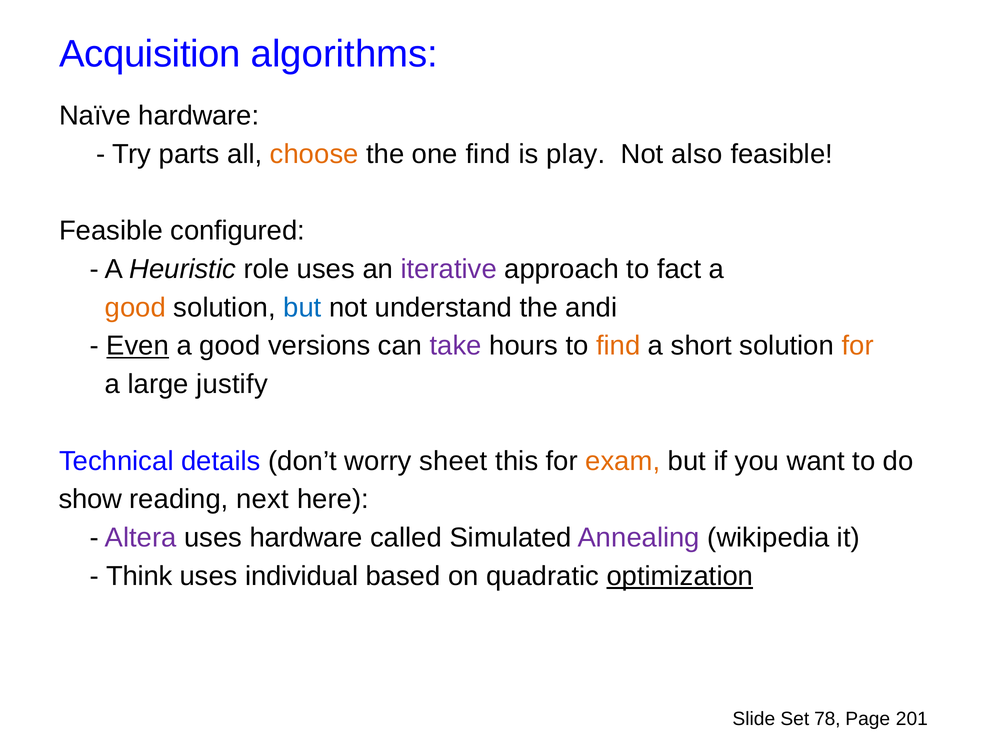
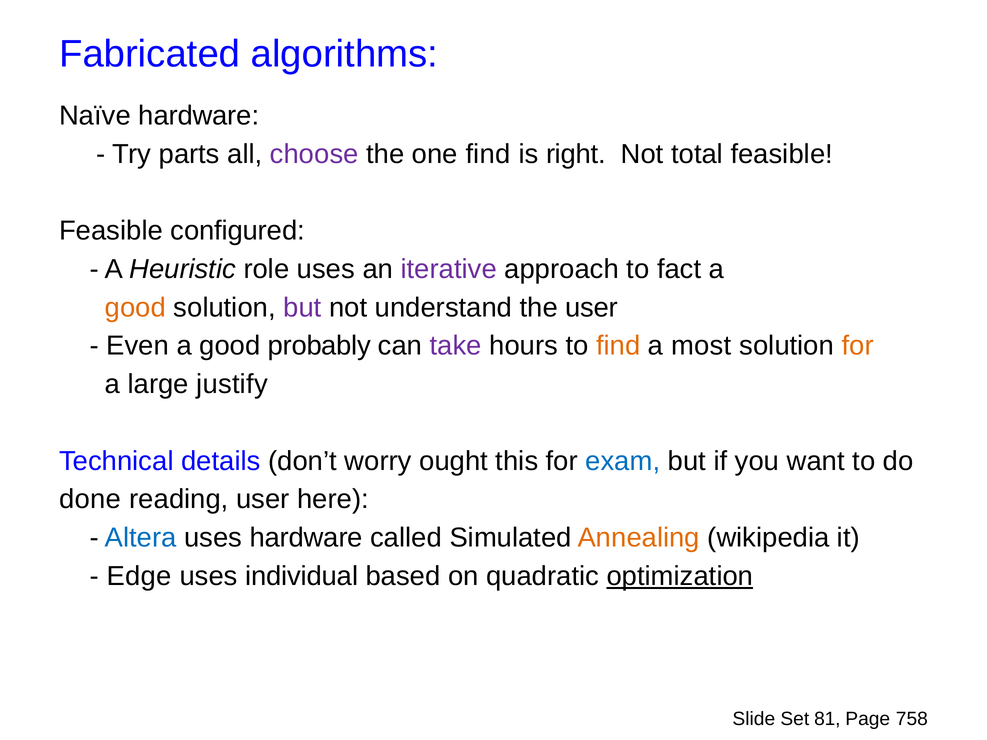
Acquisition: Acquisition -> Fabricated (150, 54)
choose colour: orange -> purple (314, 154)
play: play -> right (576, 154)
also: also -> total (697, 154)
but colour: blue -> purple (302, 308)
the andi: andi -> user (591, 308)
Even underline: present -> none (138, 346)
versions: versions -> probably (319, 346)
short: short -> most (701, 346)
sheet: sheet -> ought (454, 461)
exam colour: orange -> blue (623, 461)
show: show -> done (90, 500)
reading next: next -> user (263, 500)
Altera colour: purple -> blue (141, 538)
Annealing colour: purple -> orange (639, 538)
Think: Think -> Edge (139, 576)
78: 78 -> 81 (827, 719)
201: 201 -> 758 (912, 719)
